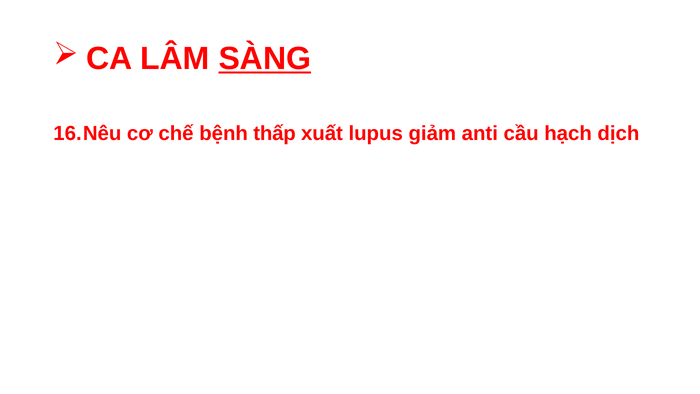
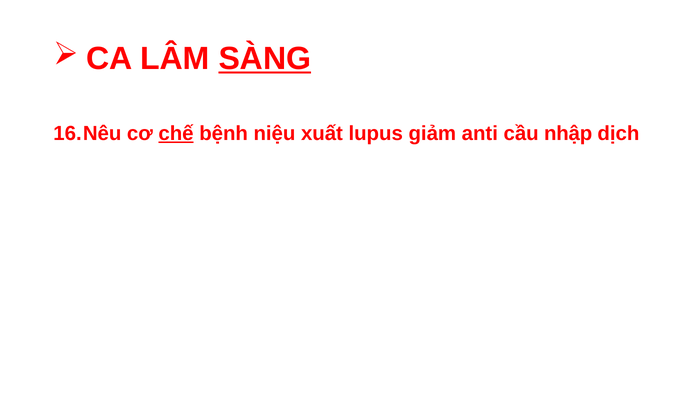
chế underline: none -> present (176, 133)
thấp: thấp -> niệu (274, 133)
hạch: hạch -> nhập (568, 133)
